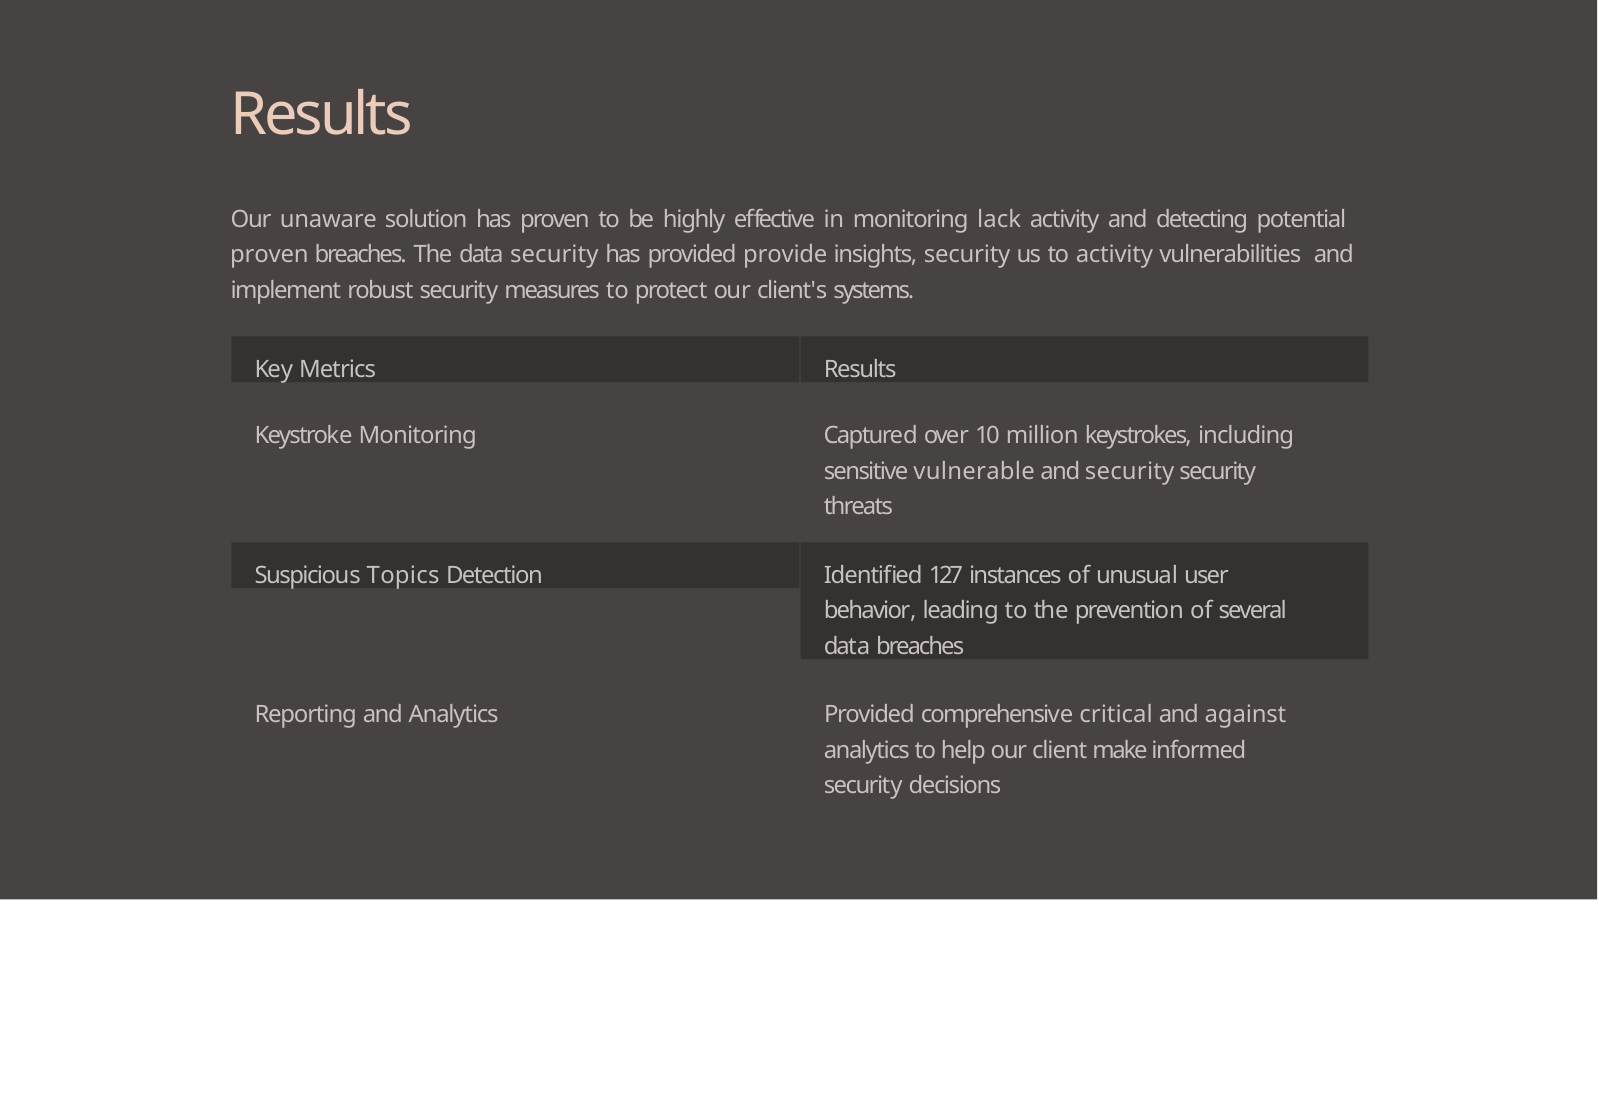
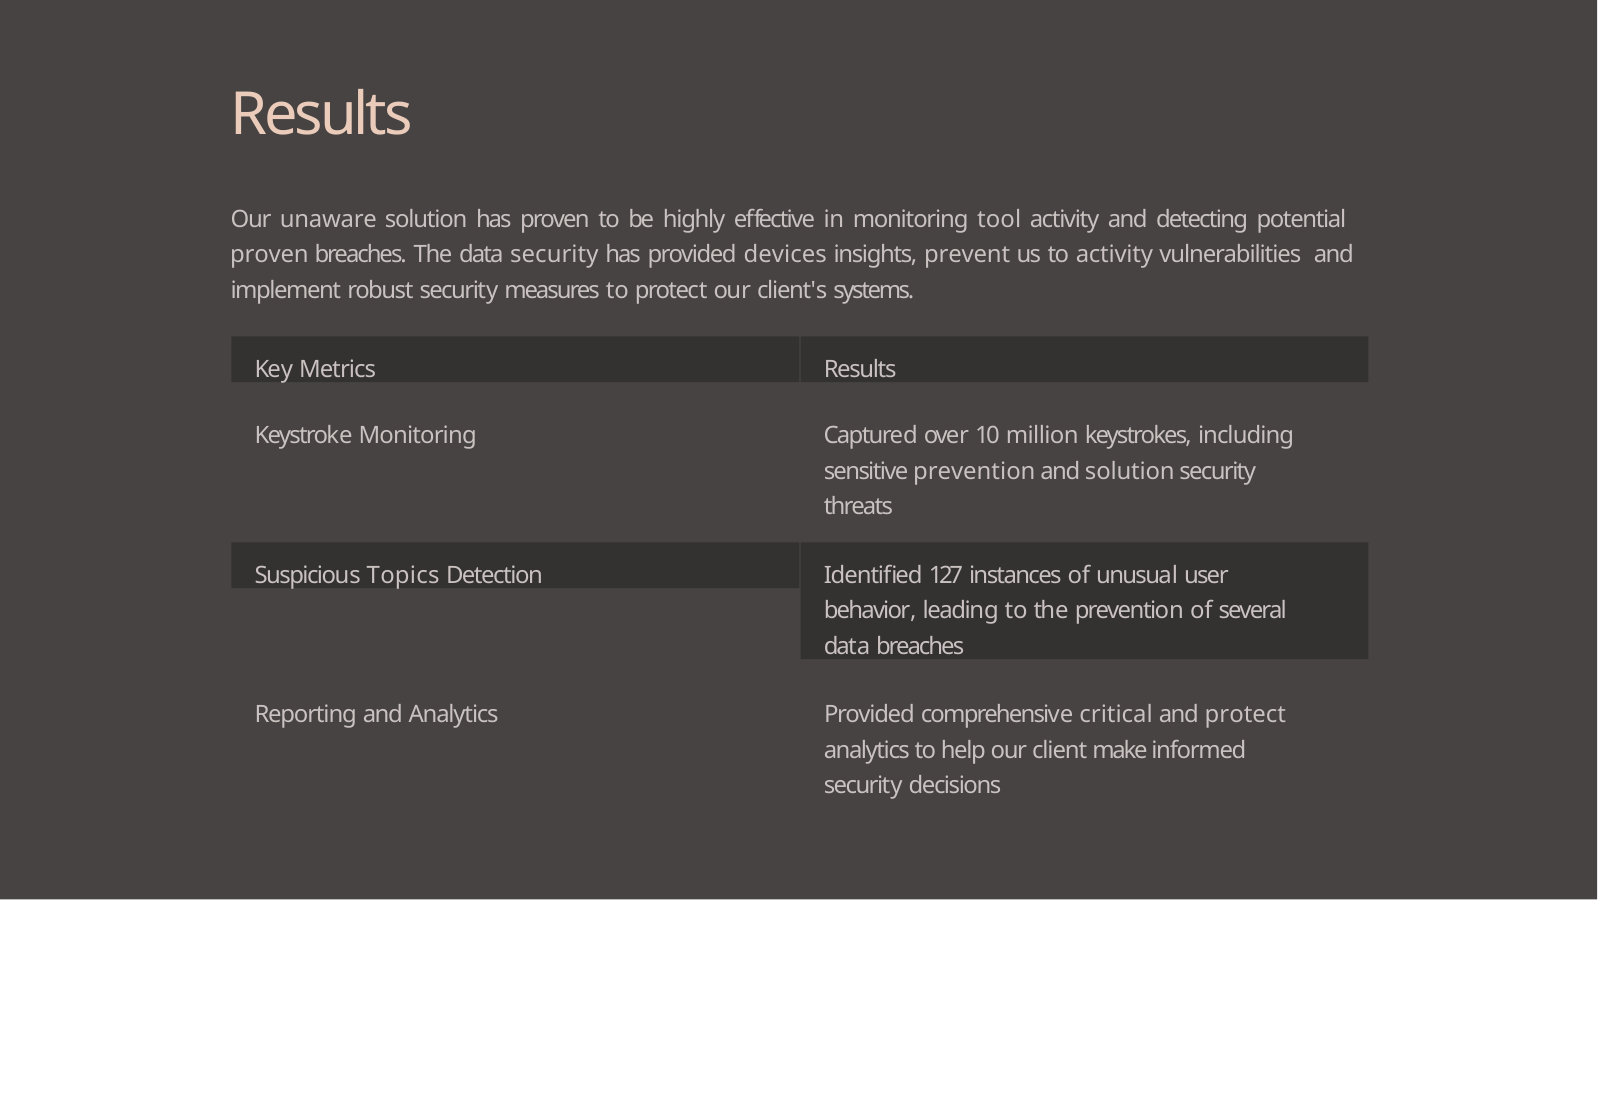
lack: lack -> tool (999, 219)
provide: provide -> devices (785, 255)
insights security: security -> prevent (967, 255)
sensitive vulnerable: vulnerable -> prevention (974, 472)
and security: security -> solution (1130, 472)
and against: against -> protect (1245, 715)
